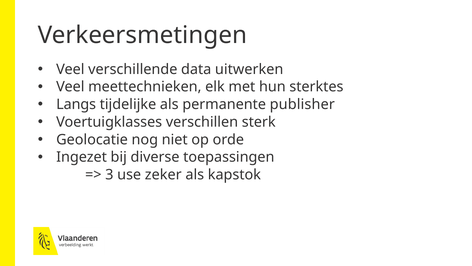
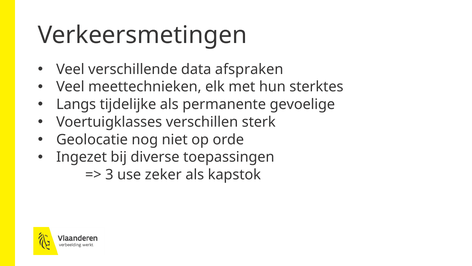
uitwerken: uitwerken -> afspraken (249, 69)
publisher: publisher -> gevoelige (302, 104)
